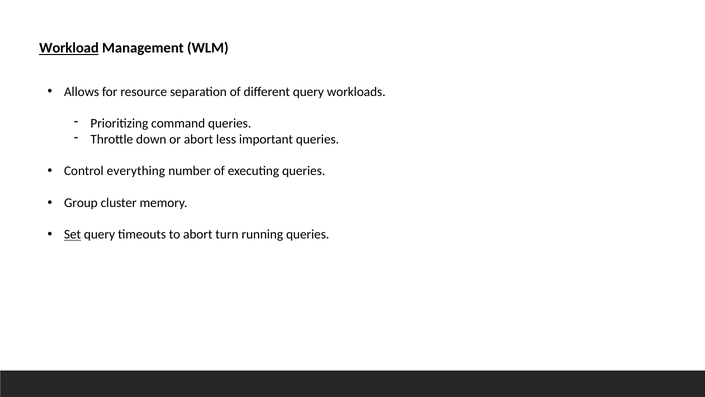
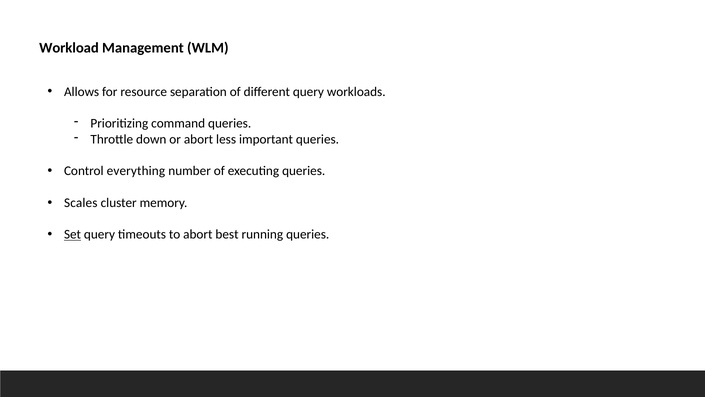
Workload underline: present -> none (69, 48)
Group: Group -> Scales (81, 203)
turn: turn -> best (227, 234)
